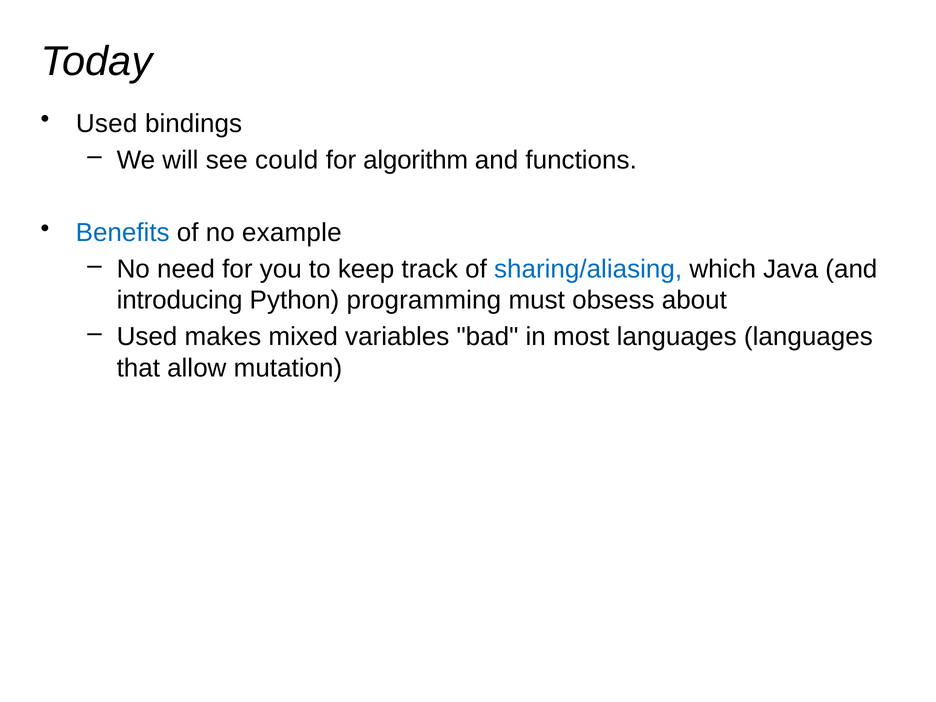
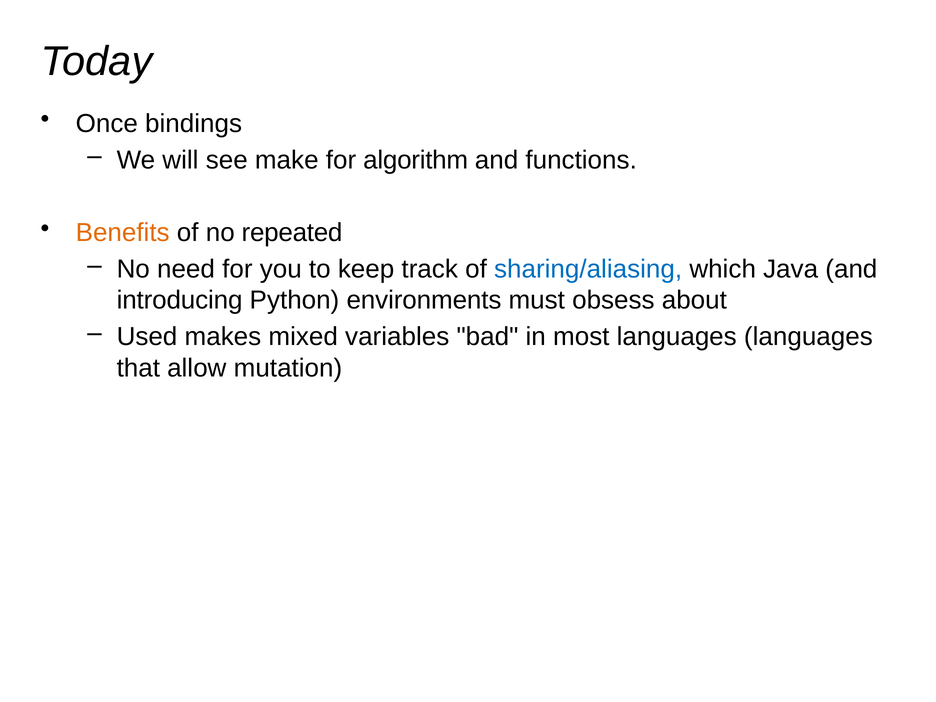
Used: Used -> Once (107, 124)
could: could -> make (287, 160)
Benefits colour: blue -> orange (123, 233)
example: example -> repeated (292, 233)
programming: programming -> environments (424, 300)
